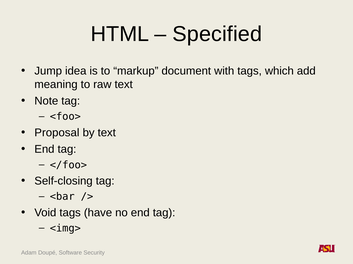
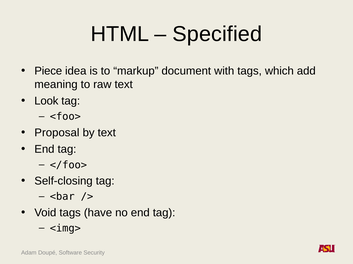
Jump: Jump -> Piece (48, 71)
Note: Note -> Look (46, 101)
